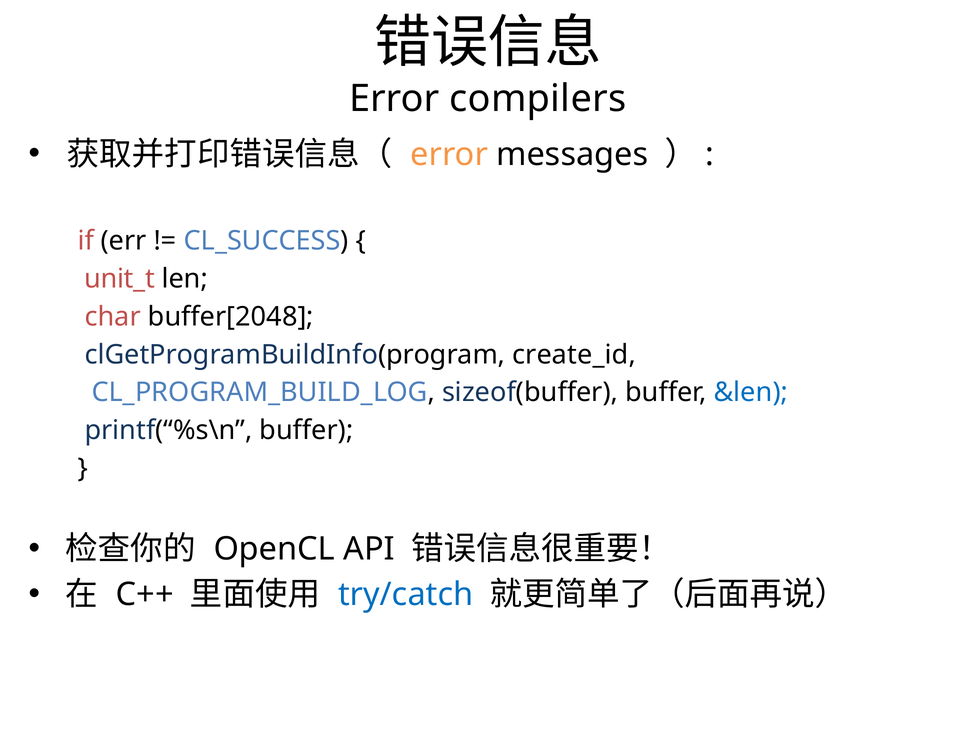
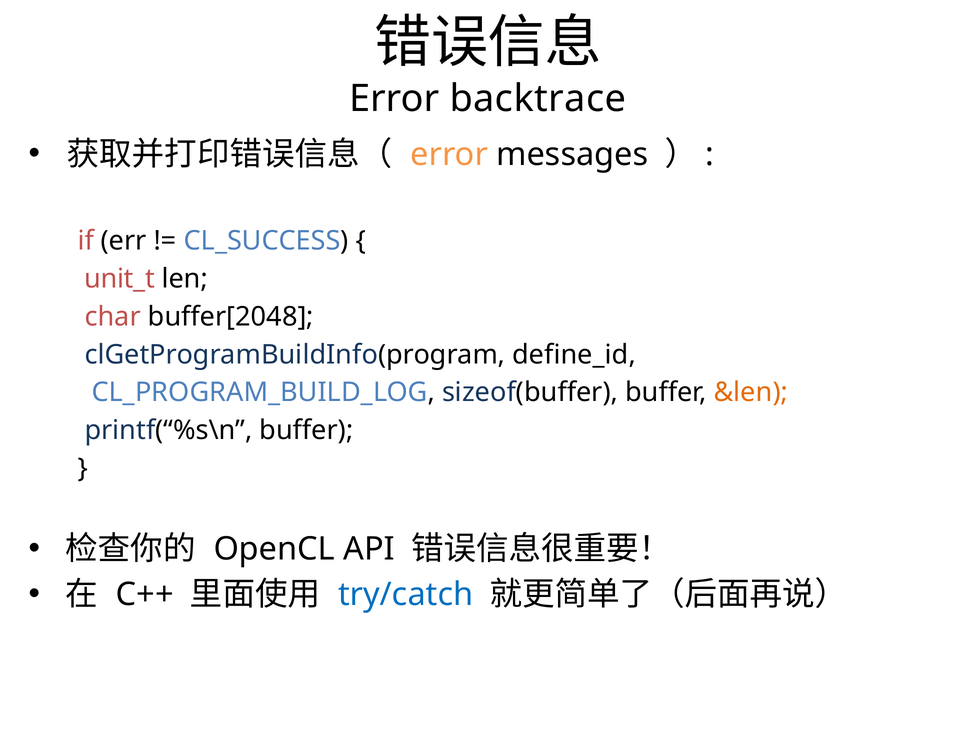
compilers: compilers -> backtrace (538, 99)
create_id: create_id -> define_id (574, 355)
&len colour: blue -> orange (751, 393)
